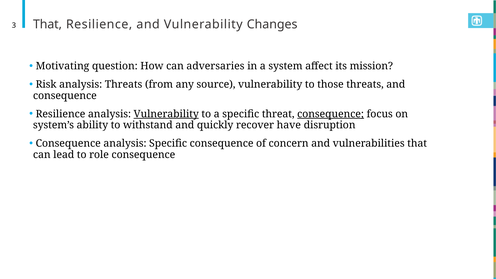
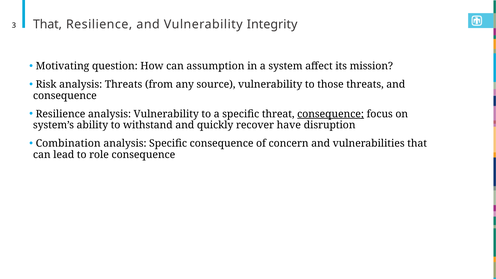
Changes: Changes -> Integrity (272, 24)
adversaries: adversaries -> assumption (215, 66)
Vulnerability underline: present -> none (166, 114)
Consequence: Consequence -> Combination (68, 144)
